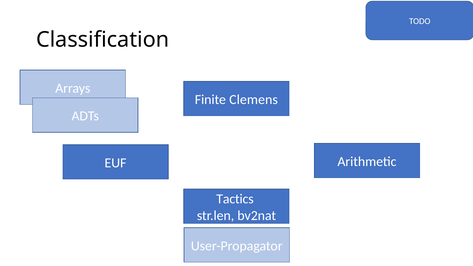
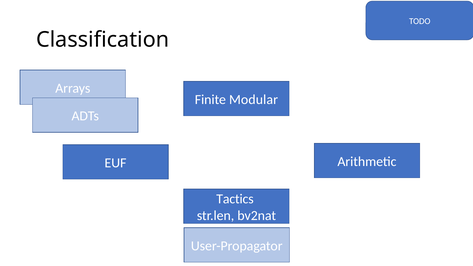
Clemens: Clemens -> Modular (254, 100)
